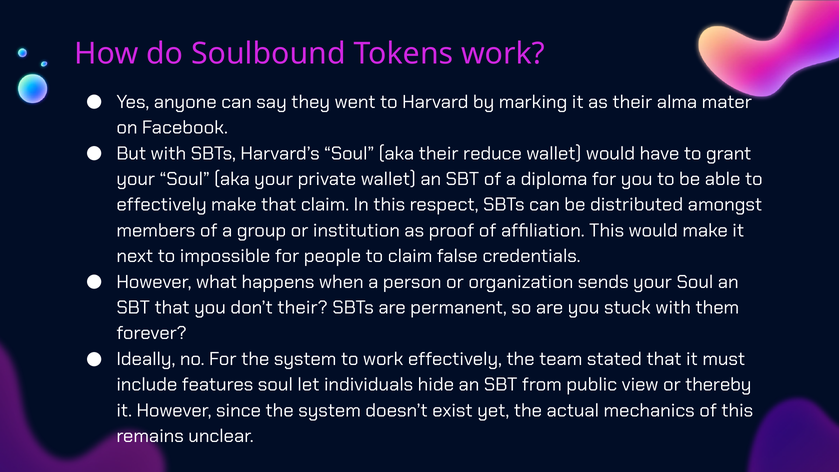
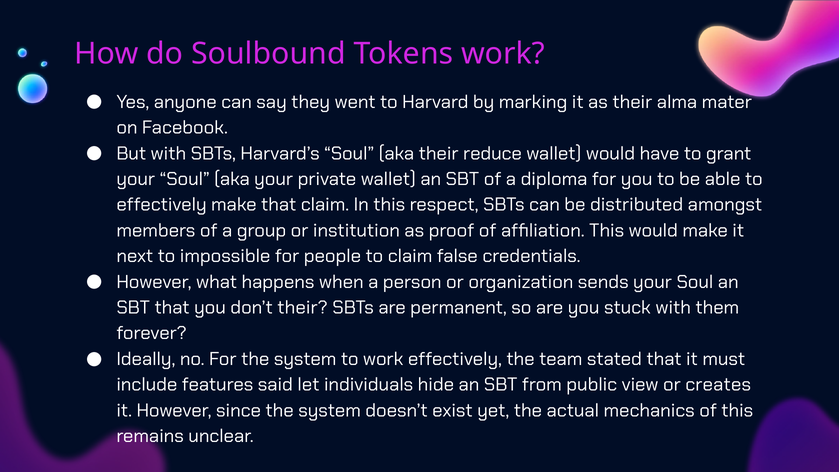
features soul: soul -> said (275, 385)
thereby: thereby -> creates (718, 385)
